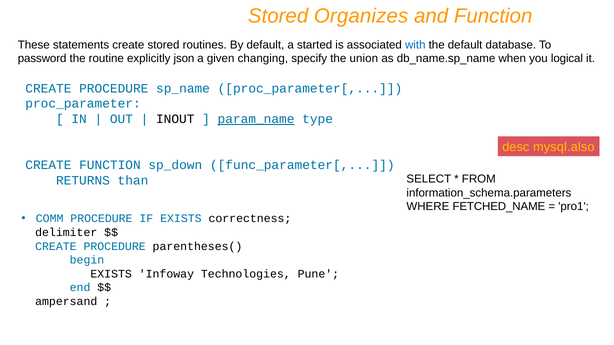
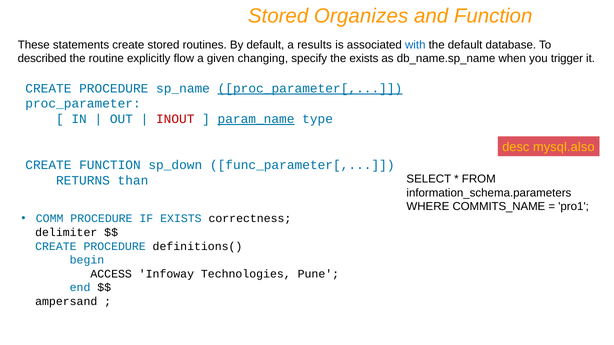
started: started -> results (315, 45)
password: password -> described (42, 59)
json: json -> flow (184, 59)
the union: union -> exists (364, 59)
logical: logical -> trigger (567, 59)
proc_parameter[ underline: none -> present (310, 89)
INOUT colour: black -> red (175, 119)
FETCHED_NAME: FETCHED_NAME -> COMMITS_NAME (499, 207)
parentheses(: parentheses( -> definitions( (197, 247)
EXISTS: EXISTS -> ACCESS (111, 274)
